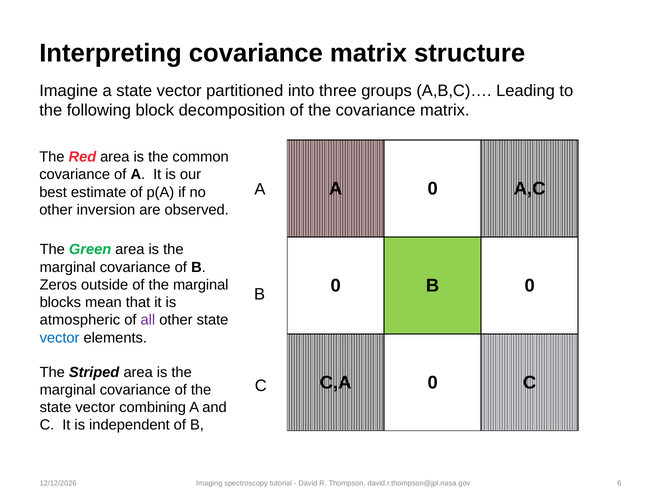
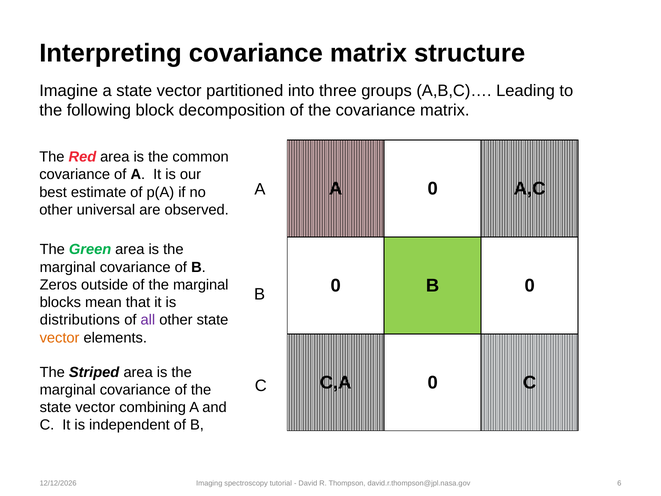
inversion: inversion -> universal (106, 210)
atmospheric: atmospheric -> distributions (80, 320)
vector colour: blue -> orange (60, 338)
